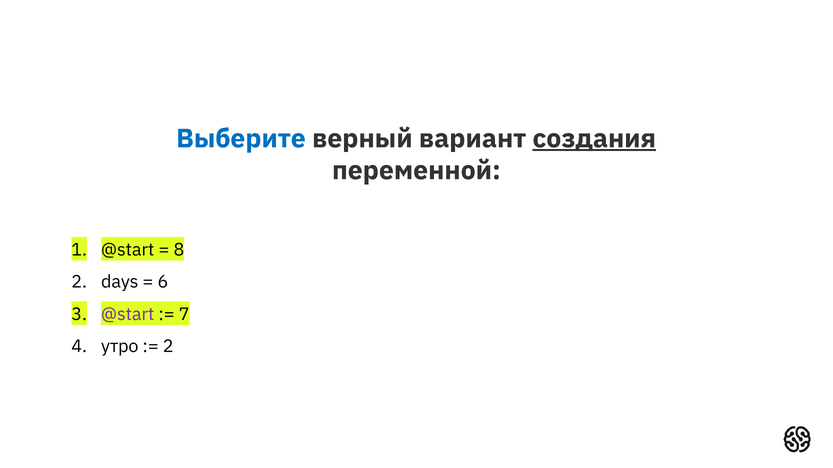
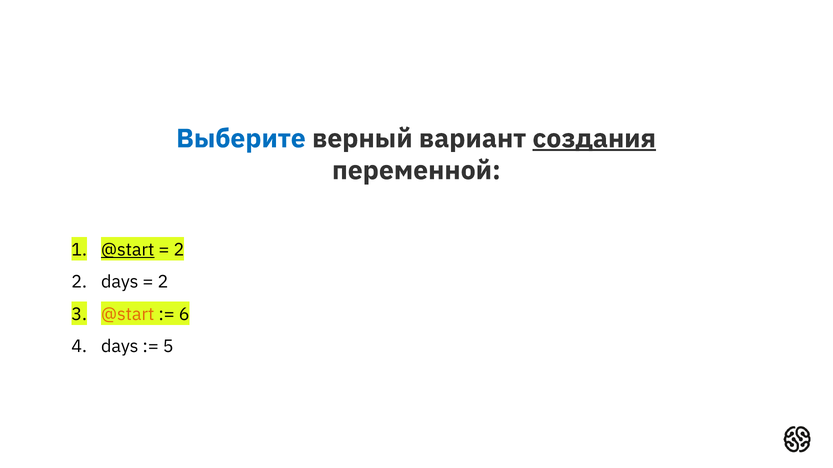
@start underline: none -> present (128, 250)
8: 8 -> 2 (179, 250)
6: 6 -> 2 (163, 282)
@start colour: purple -> orange (128, 315)
7: 7 -> 6 (184, 315)
утро: утро -> days (120, 347)
2: 2 -> 5 (168, 347)
